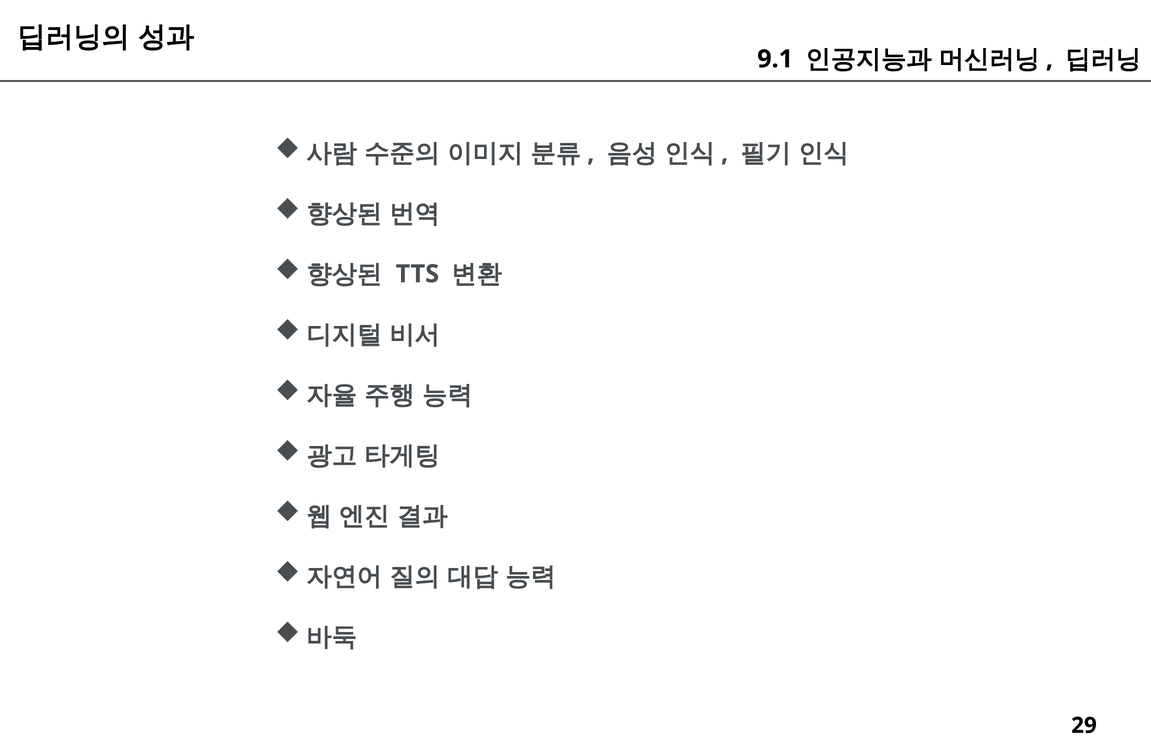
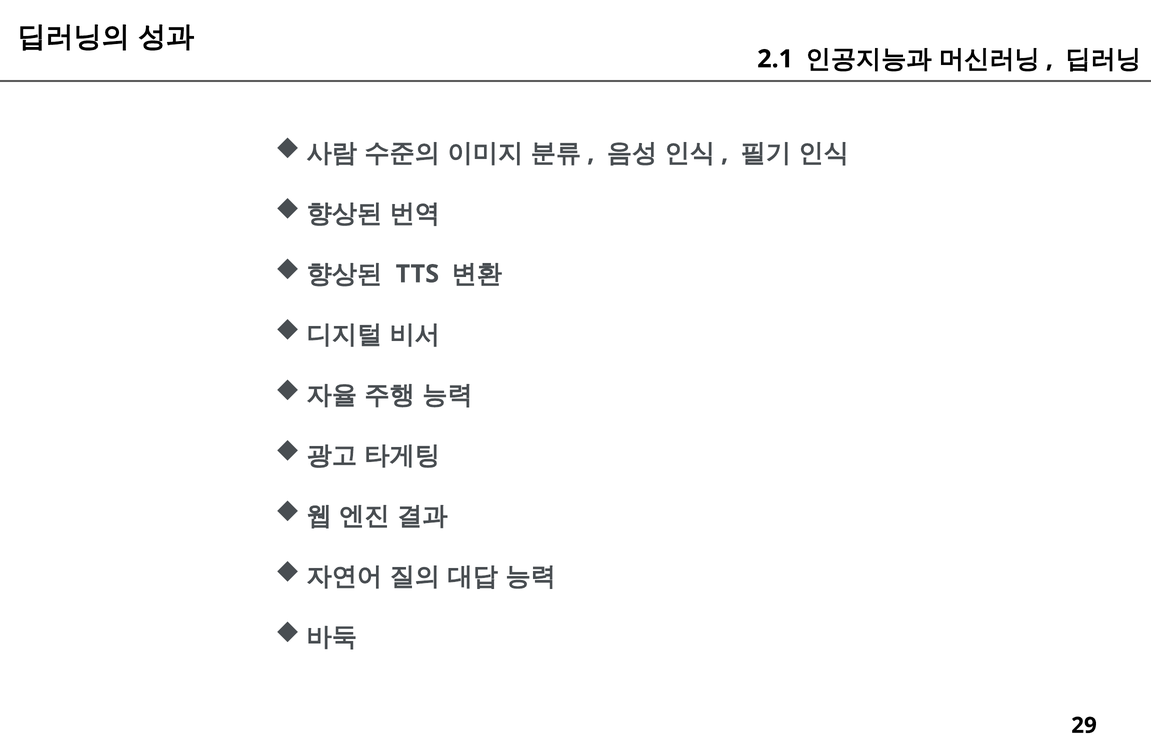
9.1: 9.1 -> 2.1 (775, 59)
